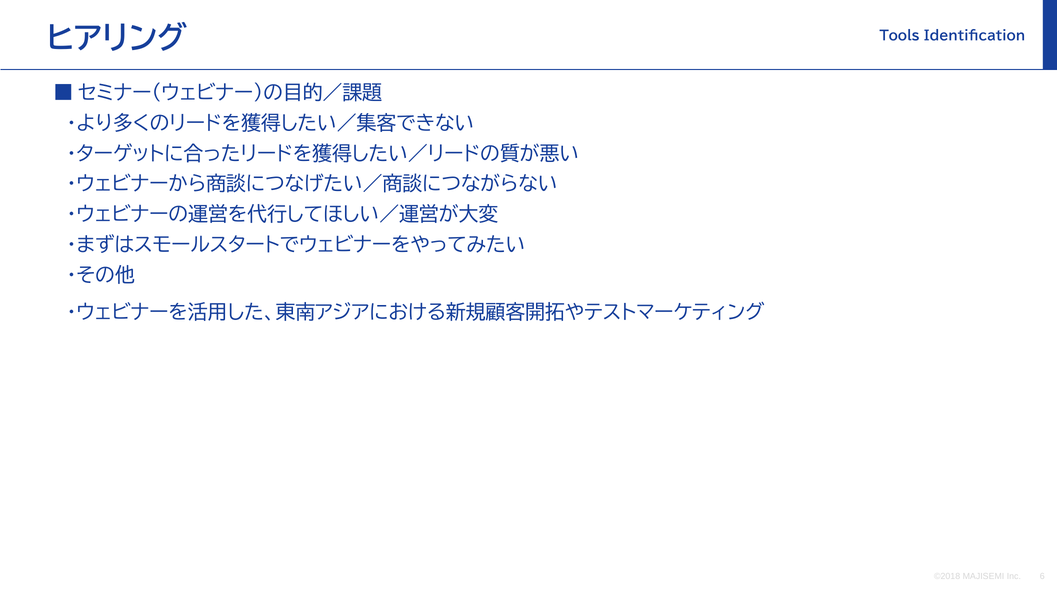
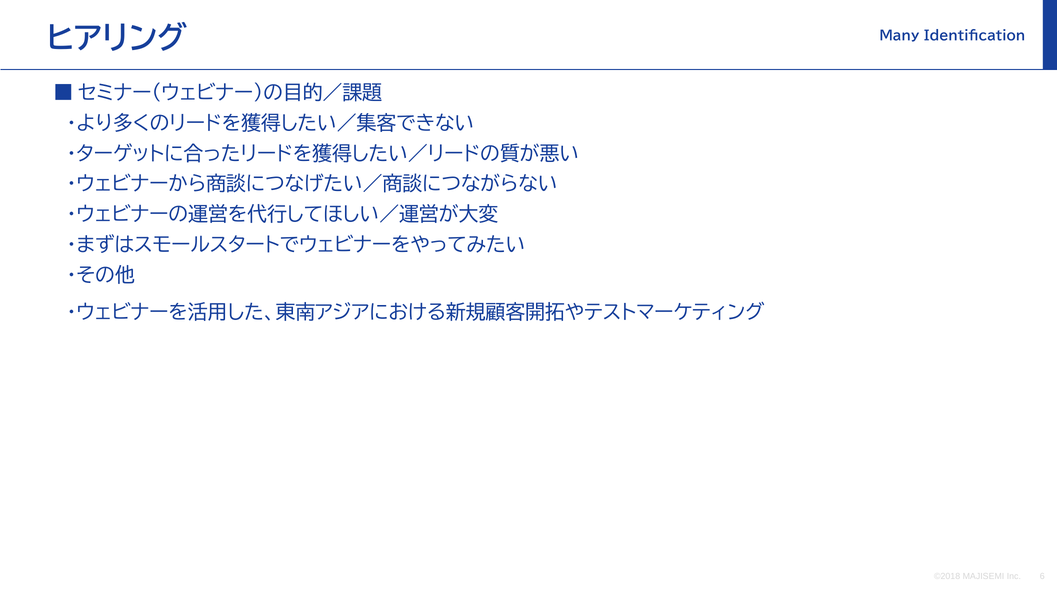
Tools: Tools -> Many (899, 36)
